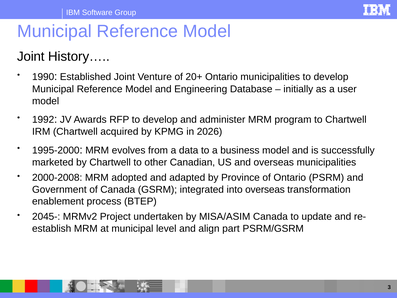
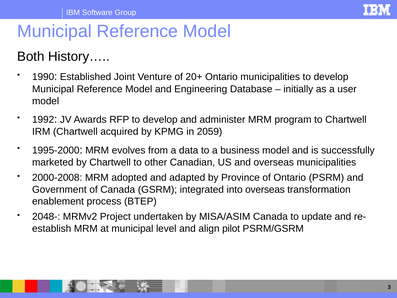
Joint: Joint -> Both (31, 57)
2026: 2026 -> 2059 (210, 132)
2045-: 2045- -> 2048- (46, 216)
part: part -> pilot (231, 228)
